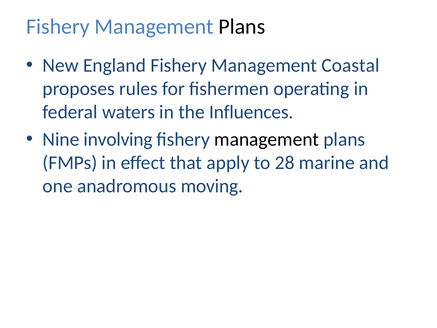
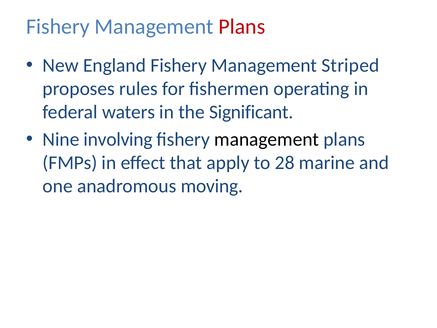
Plans colour: black -> red (242, 27)
Coastal: Coastal -> Striped (350, 65)
Influences: Influences -> Significant (251, 112)
